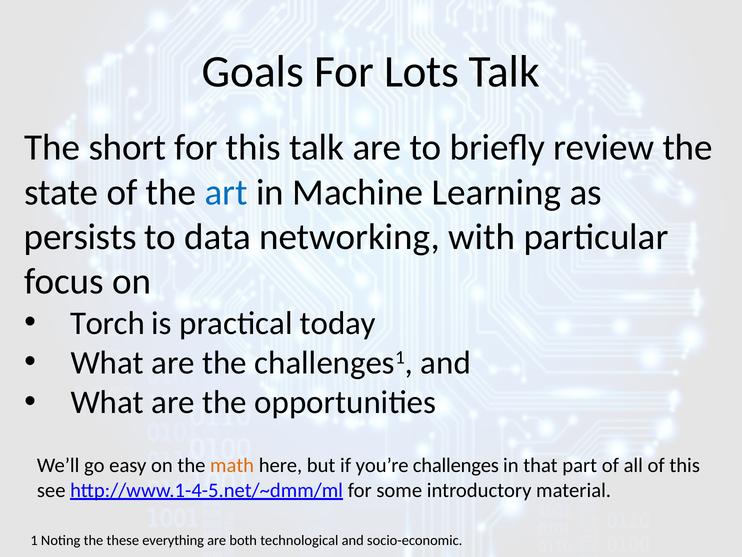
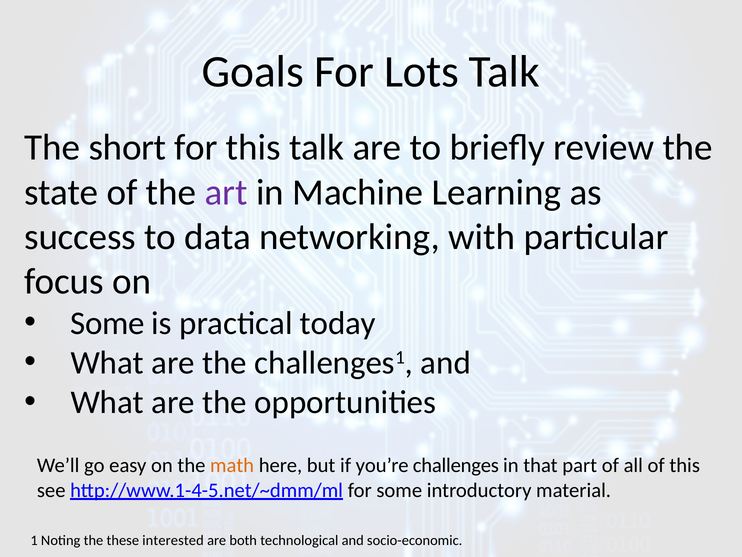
art colour: blue -> purple (226, 192)
persists: persists -> success (80, 237)
Torch: Torch -> Some (107, 323)
everything: everything -> interested (173, 540)
